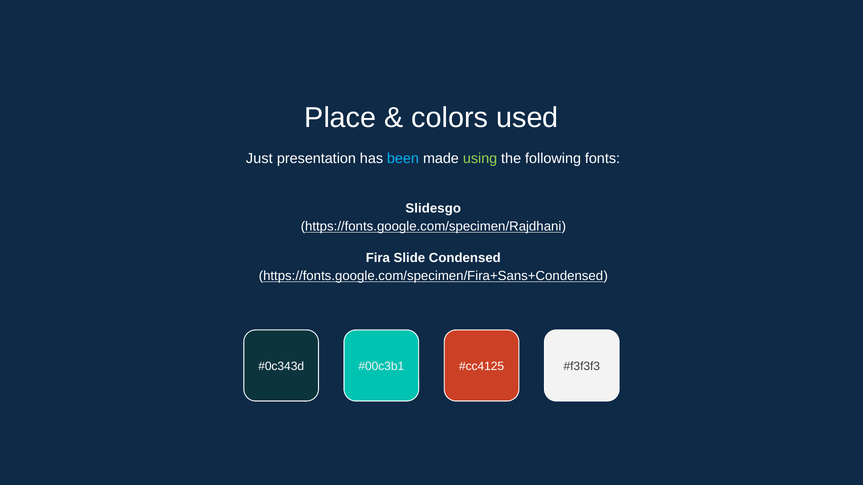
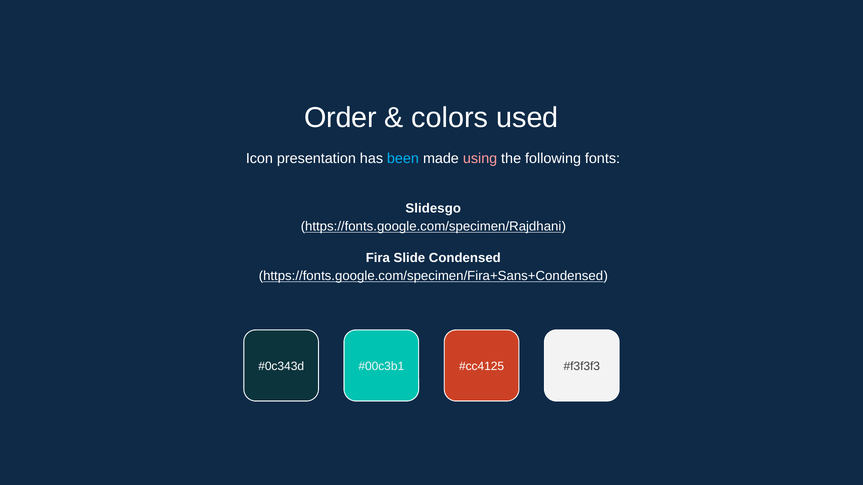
Place: Place -> Order (341, 118)
Just: Just -> Icon (259, 158)
using colour: light green -> pink (480, 158)
